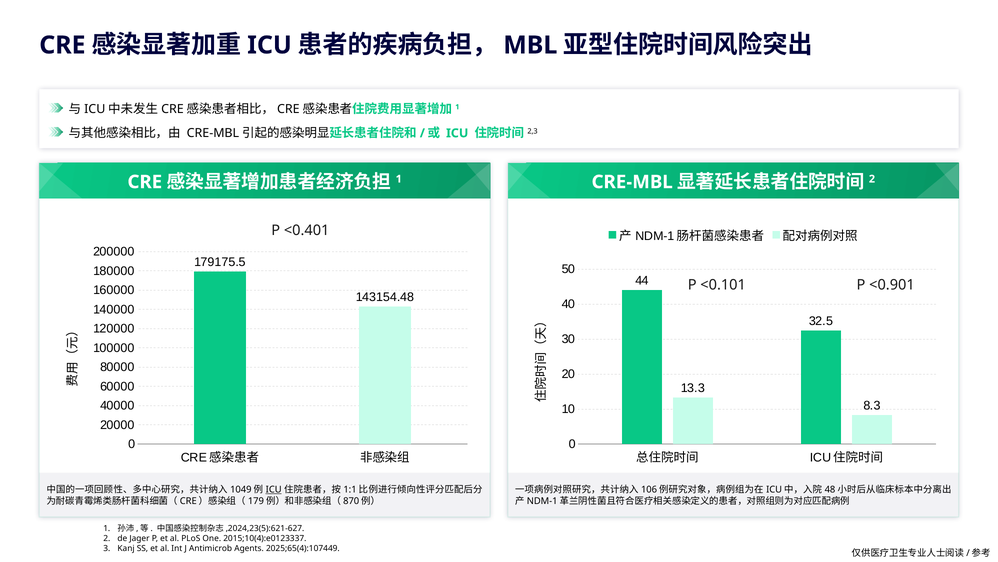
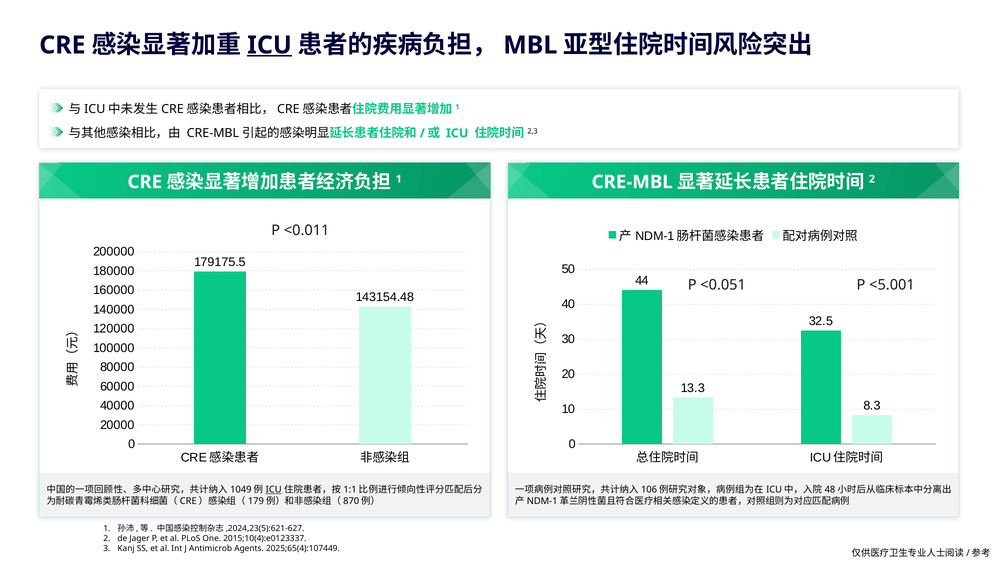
ICU underline: none -> present (269, 45)
<0.401: <0.401 -> <0.011 (307, 230)
<0.101: <0.101 -> <0.051 (723, 285)
<0.901: <0.901 -> <5.001 (892, 285)
